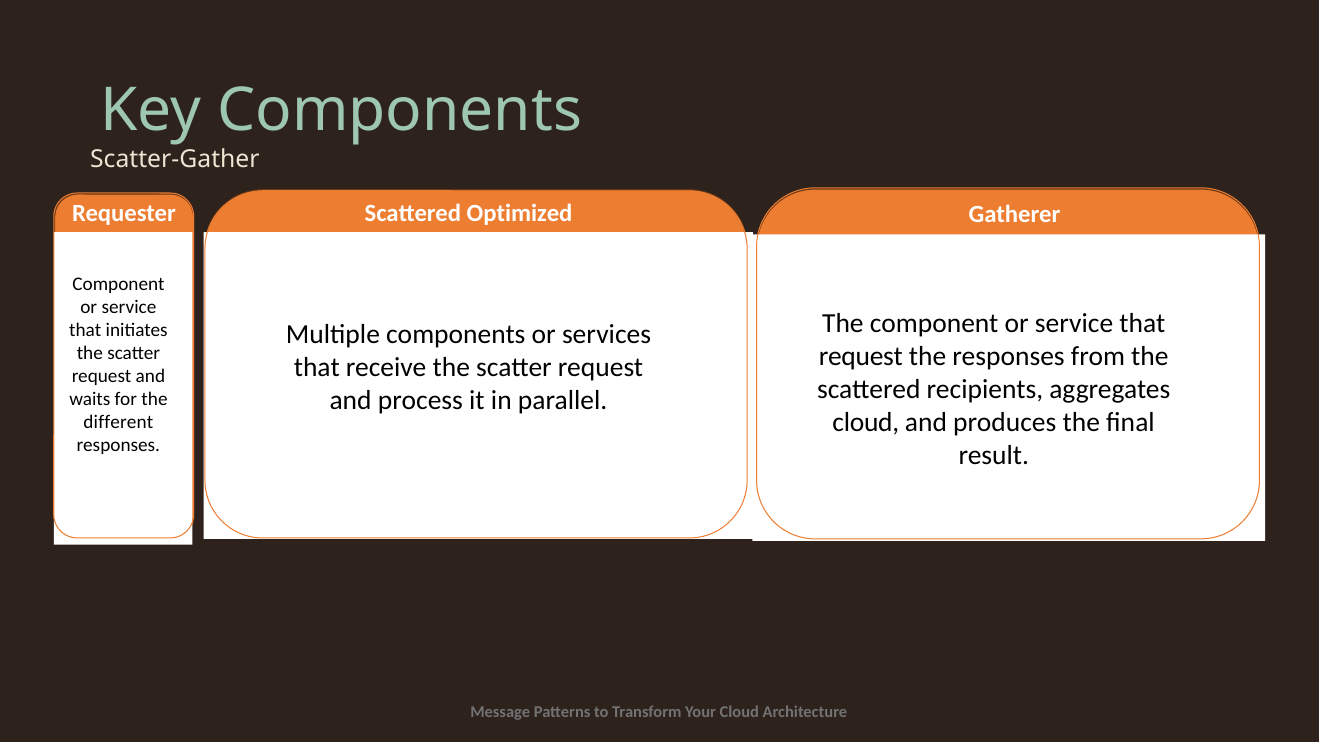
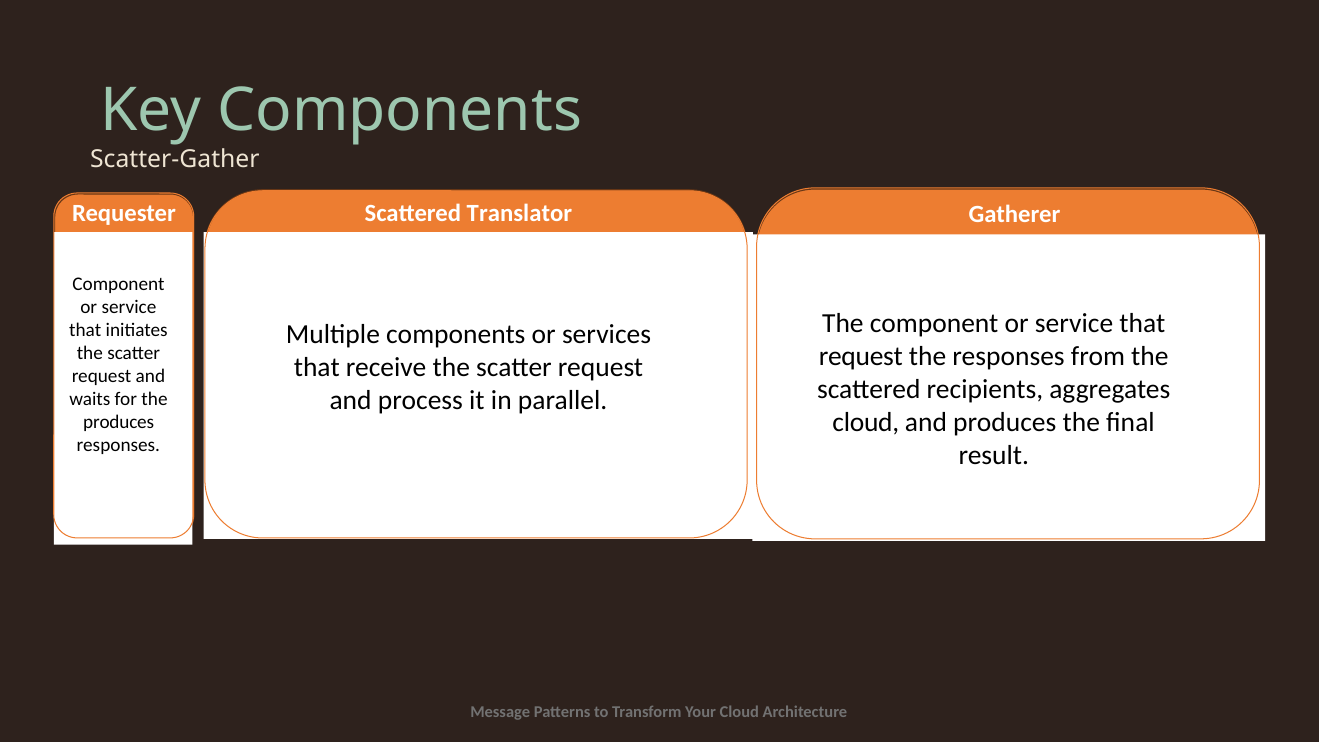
Optimized: Optimized -> Translator (520, 213)
different: different -> produces (119, 422)
